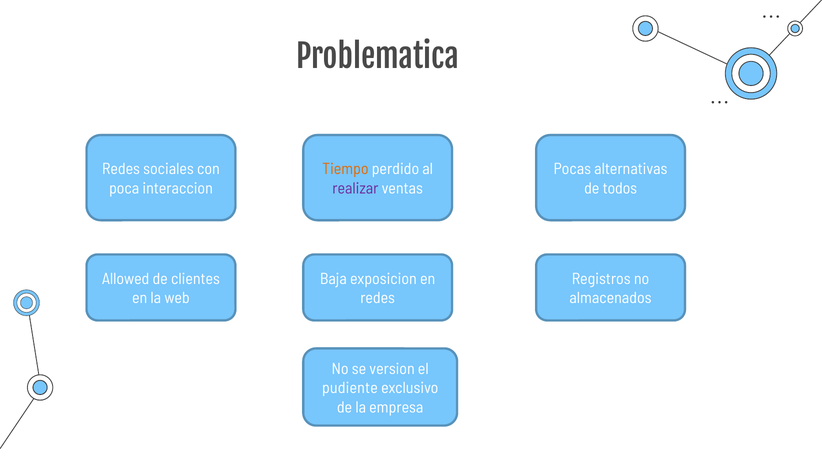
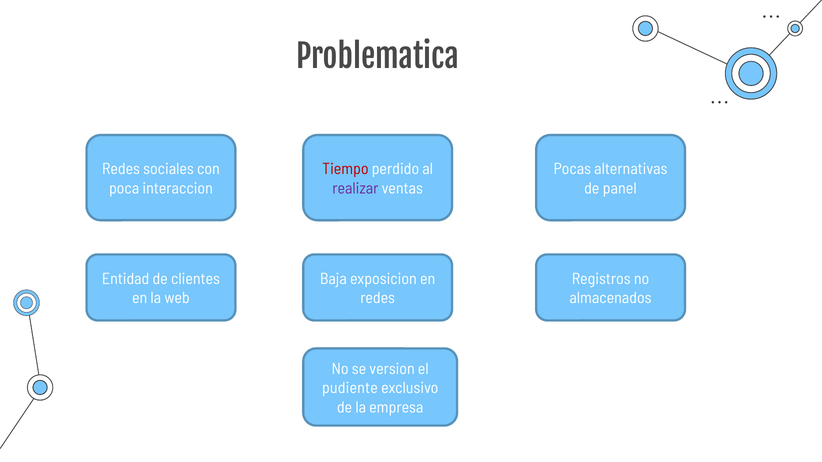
Tiempo colour: orange -> red (345, 169)
todos: todos -> panel (620, 188)
Allowed: Allowed -> Entidad (126, 279)
